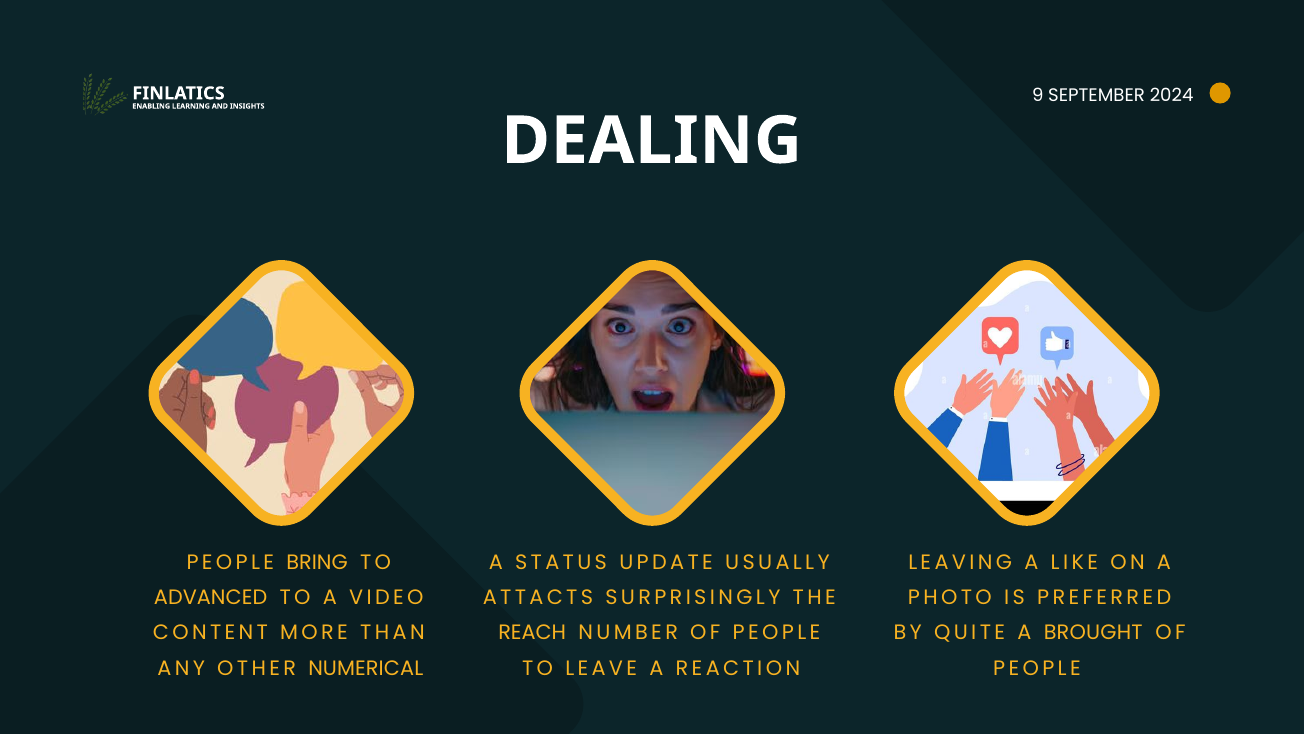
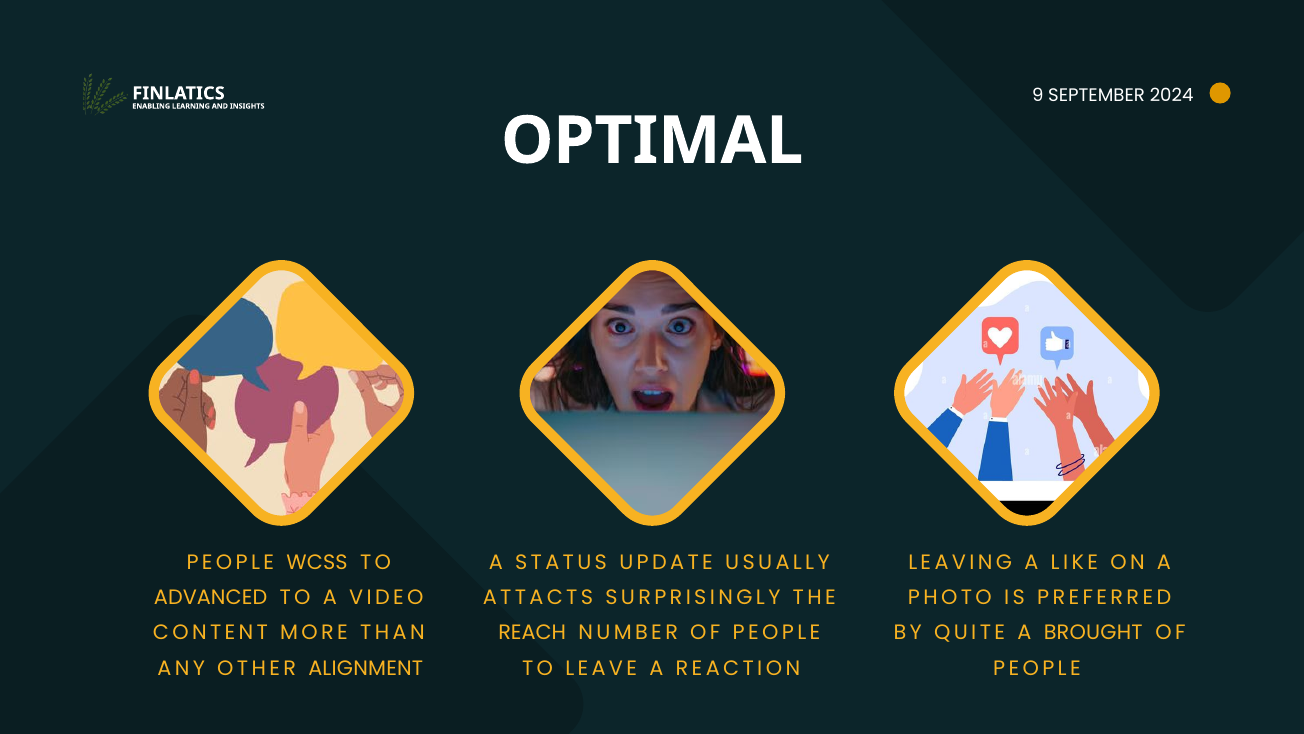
DEALING: DEALING -> OPTIMAL (652, 141)
BRING: BRING -> WCSS (317, 562)
NUMERICAL: NUMERICAL -> ALIGNMENT (366, 668)
